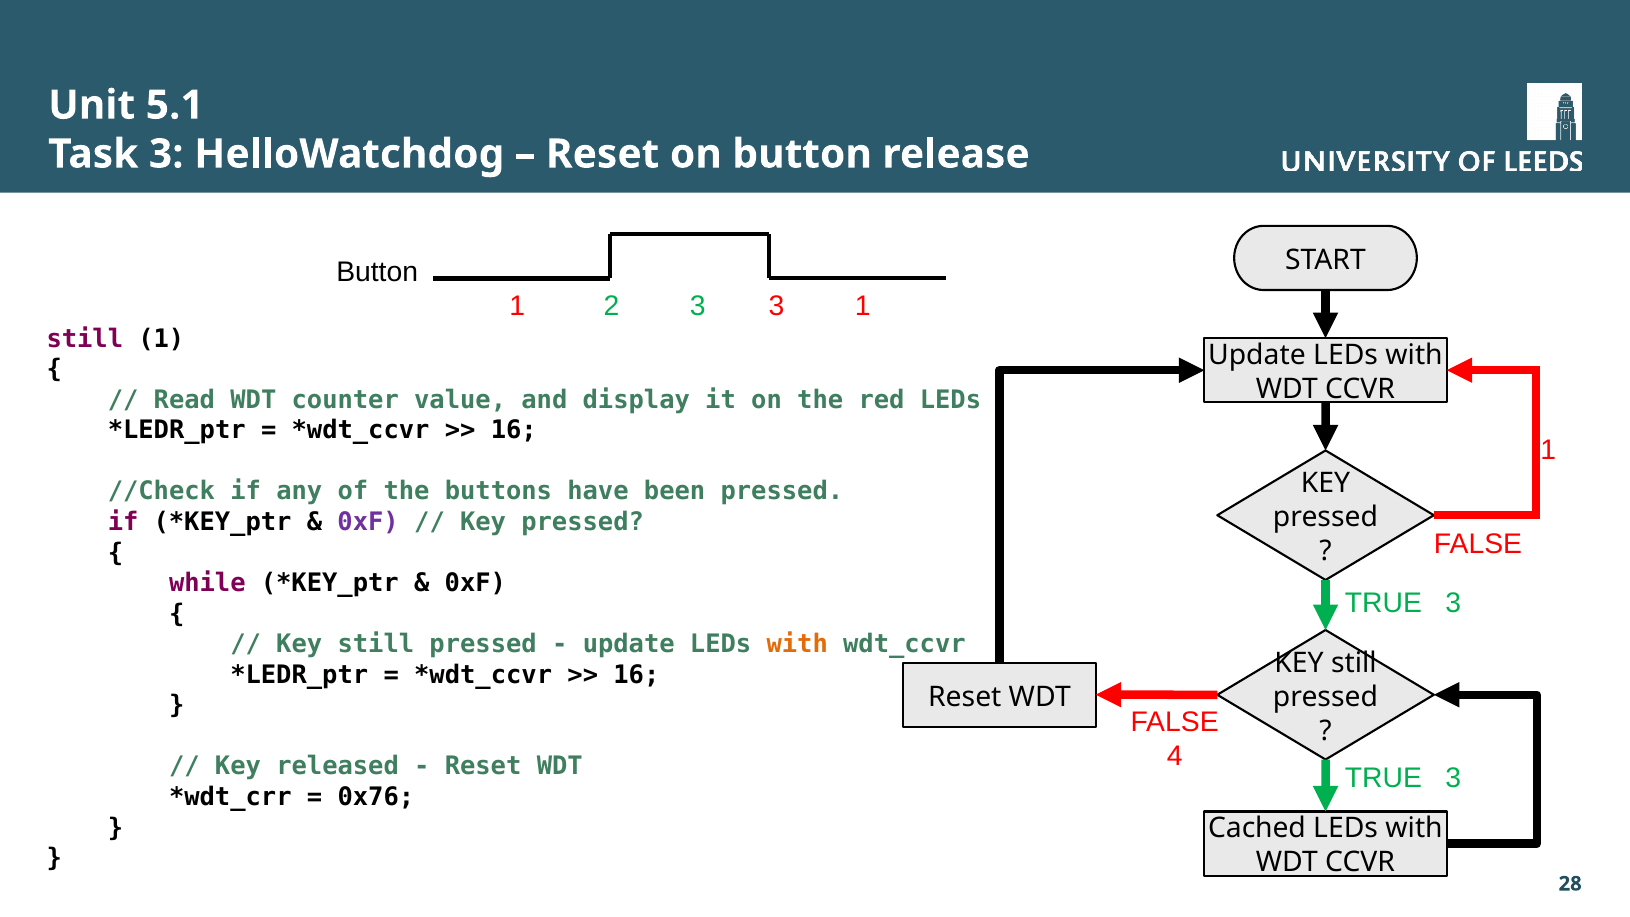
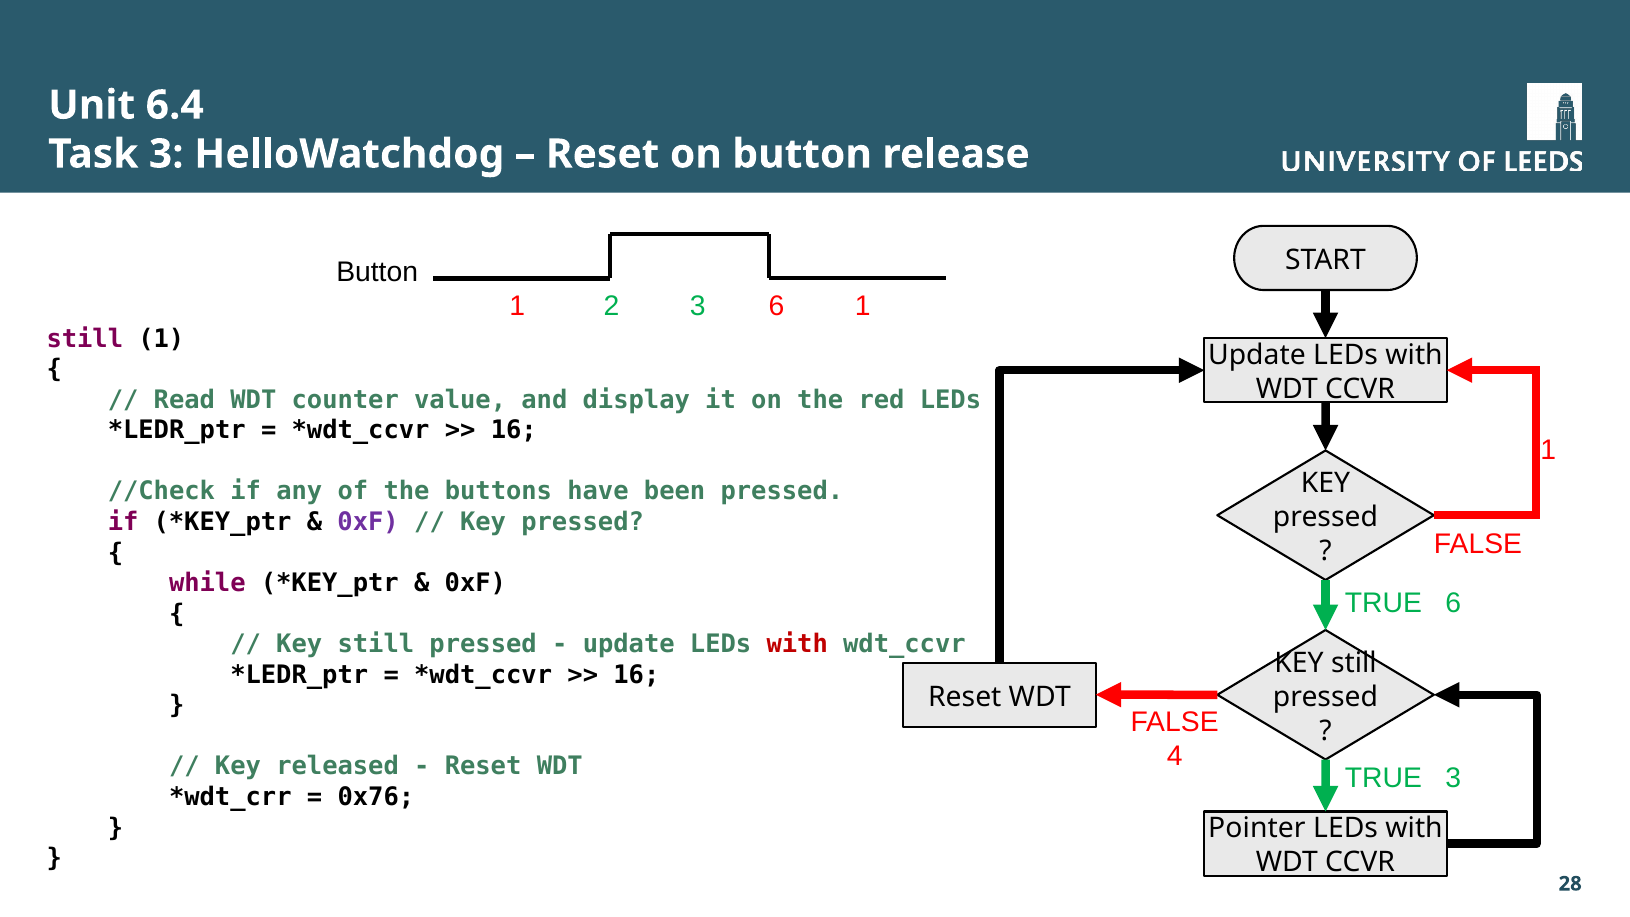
5.1: 5.1 -> 6.4 (175, 105)
3 3: 3 -> 6 (776, 306)
3: 3 -> 6 (1453, 603)
with colour: orange -> red (797, 644)
Cached: Cached -> Pointer (1257, 828)
